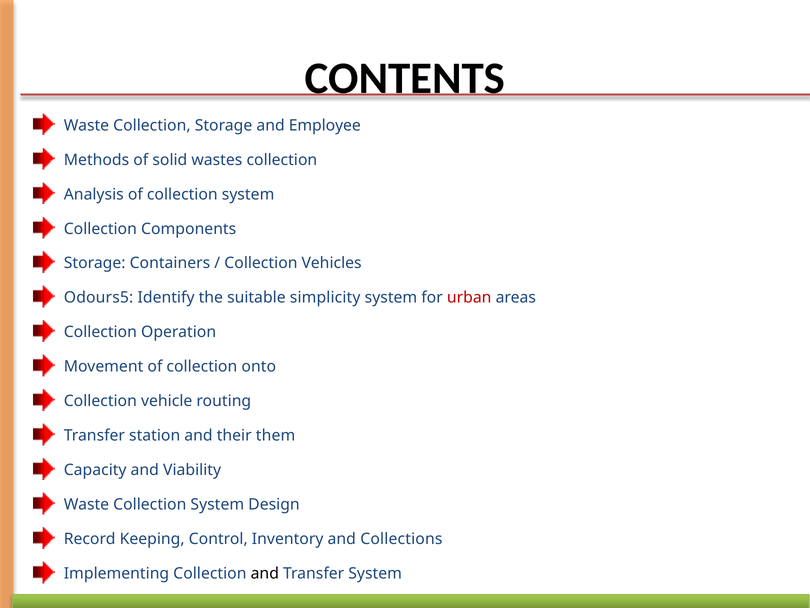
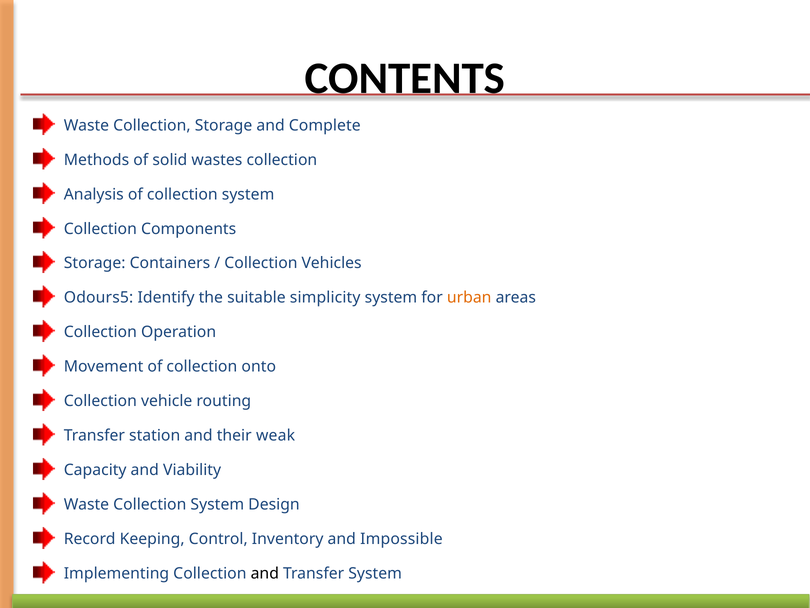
Employee: Employee -> Complete (325, 125)
urban colour: red -> orange (469, 297)
them: them -> weak (276, 435)
Collections: Collections -> Impossible (401, 539)
